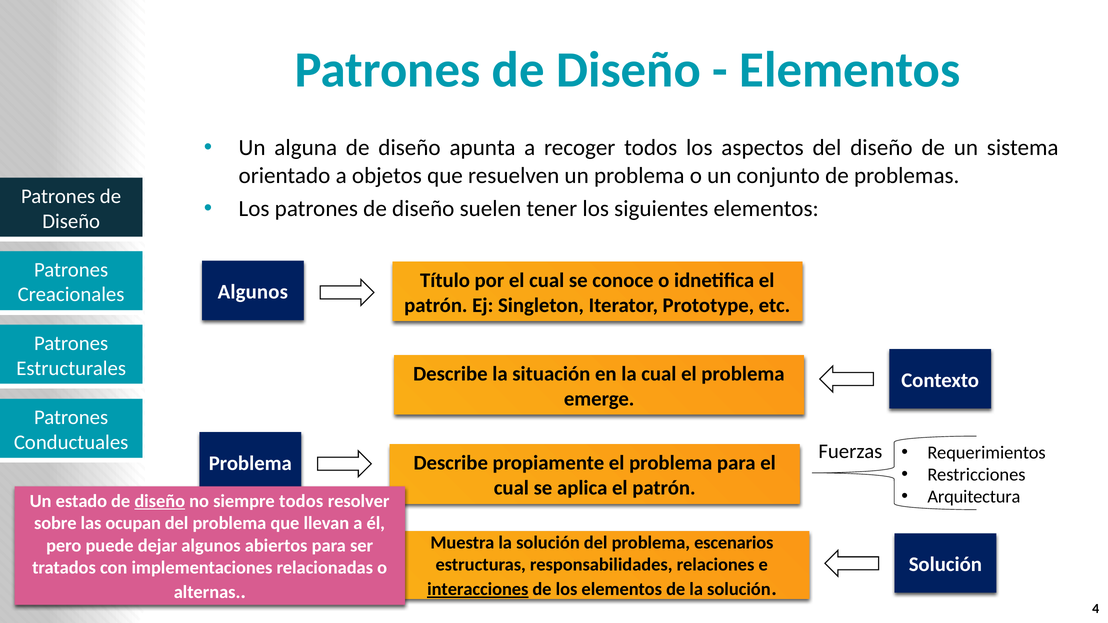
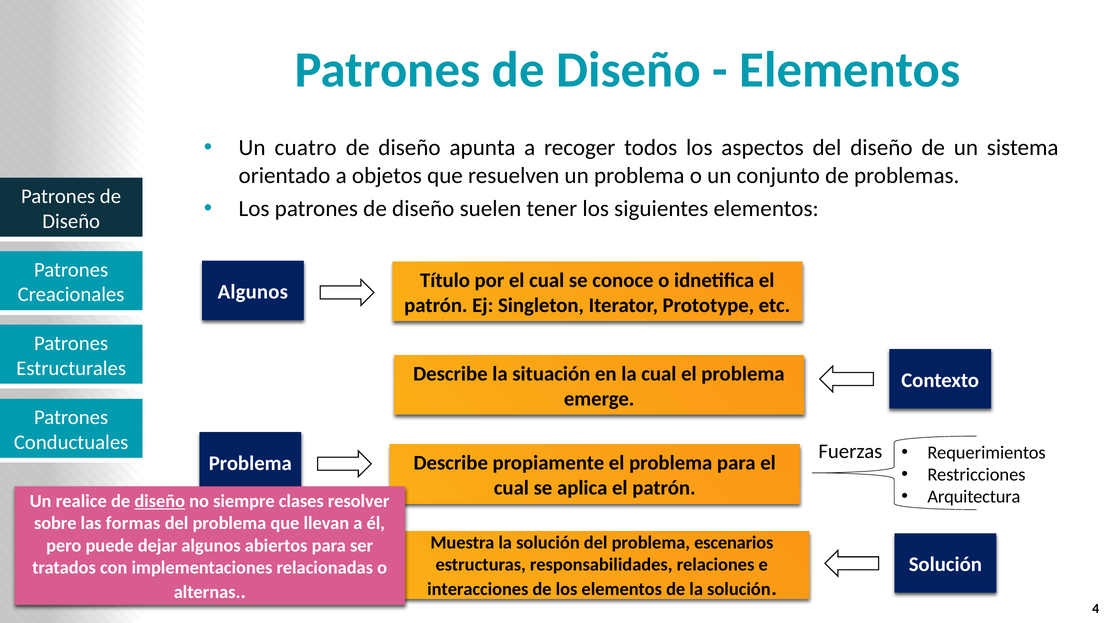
alguna: alguna -> cuatro (306, 148)
estado: estado -> realice (81, 501)
siempre todos: todos -> clases (301, 501)
ocupan: ocupan -> formas (133, 524)
interacciones underline: present -> none (478, 590)
